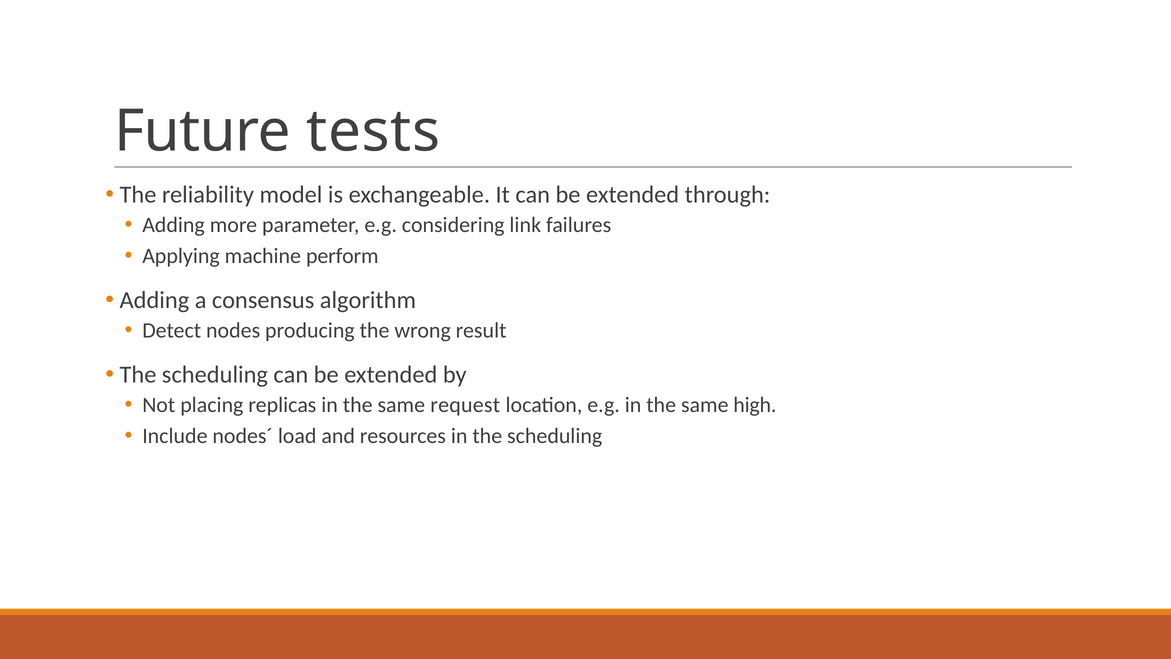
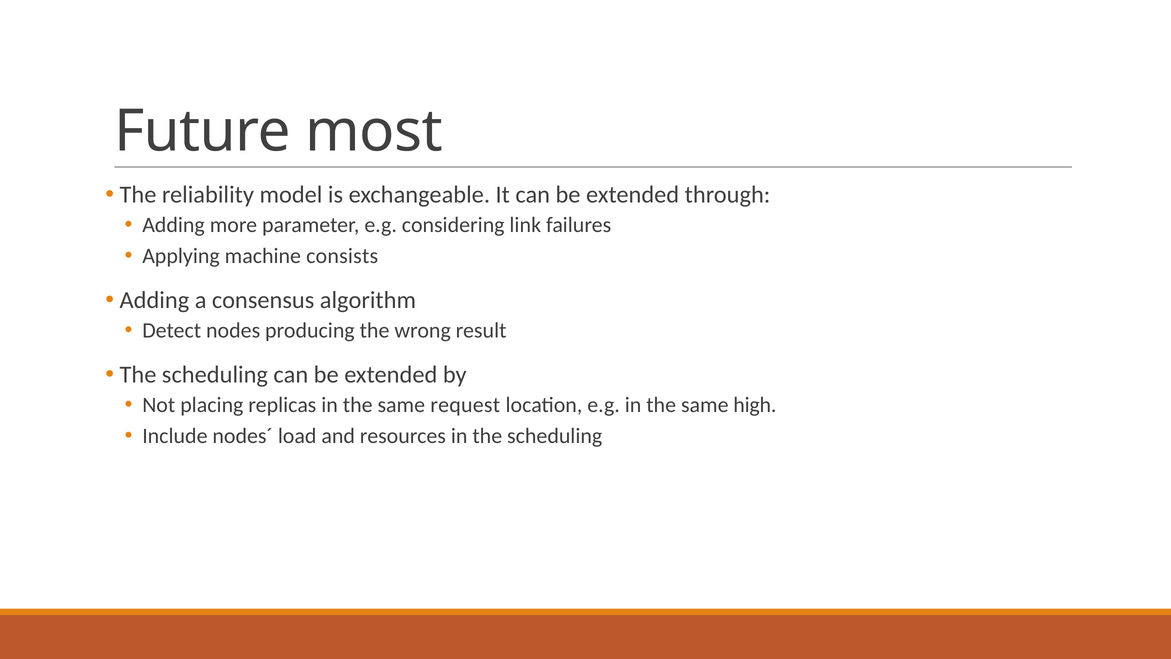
tests: tests -> most (374, 131)
perform: perform -> consists (342, 256)
